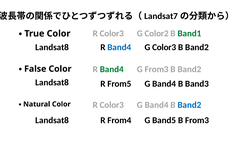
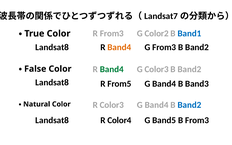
Color3: Color3 -> From3 (112, 33)
Band1 colour: green -> blue (189, 33)
Band4 colour: blue -> orange (119, 47)
G Color3: Color3 -> From3 (164, 47)
G From3: From3 -> Color3 (157, 69)
From4: From4 -> Color4 (119, 120)
